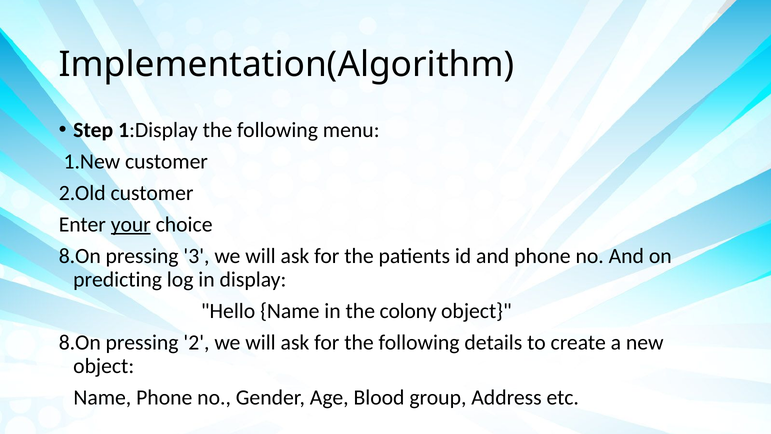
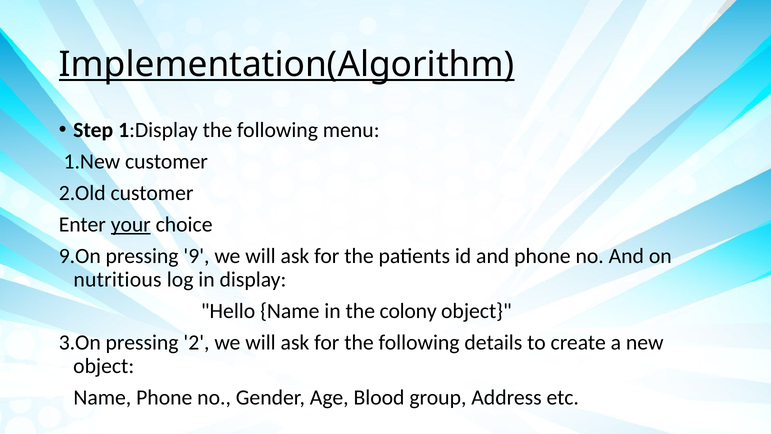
Implementation(Algorithm underline: none -> present (287, 65)
8.On: 8.On -> 9.On (80, 256)
3: 3 -> 9 (196, 256)
predicting: predicting -> nutritious (117, 279)
8.On: 8.On -> 3.On (80, 342)
